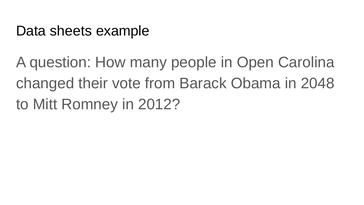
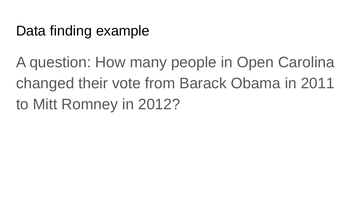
sheets: sheets -> finding (71, 31)
2048: 2048 -> 2011 (318, 83)
